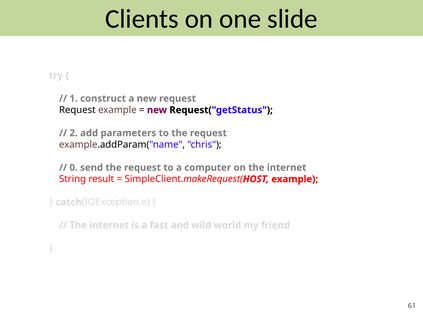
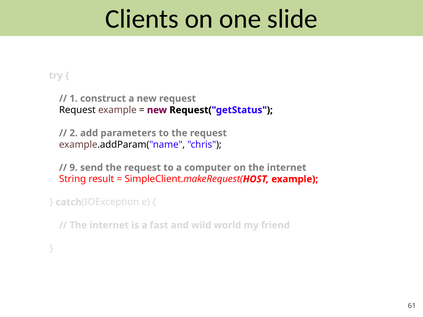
0: 0 -> 9 (74, 168)
